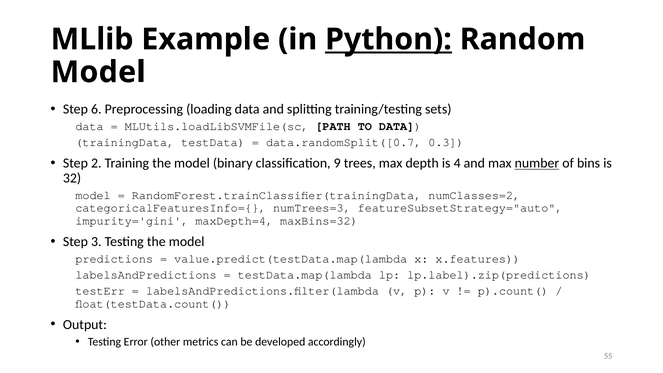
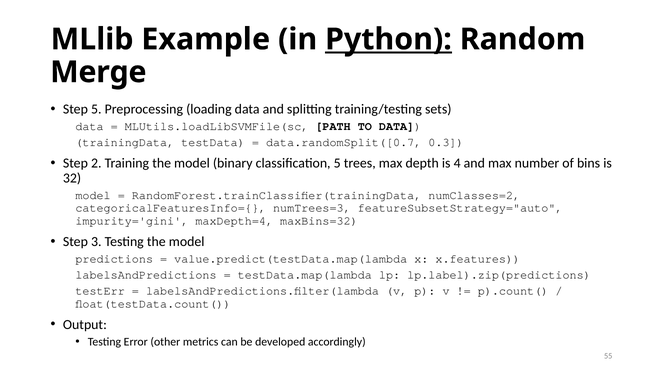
Model: Model -> Merge (98, 72)
Step 6: 6 -> 5 (96, 109)
classification 9: 9 -> 5 (337, 163)
number underline: present -> none (537, 163)
